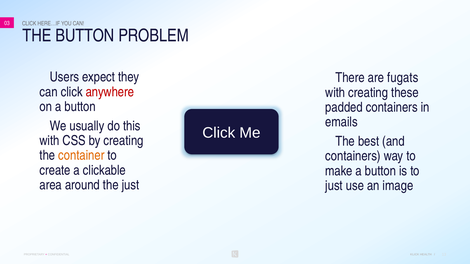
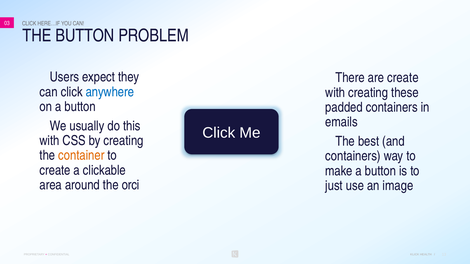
are fugats: fugats -> create (403, 78)
anywhere colour: red -> blue (110, 92)
the just: just -> orci (131, 185)
